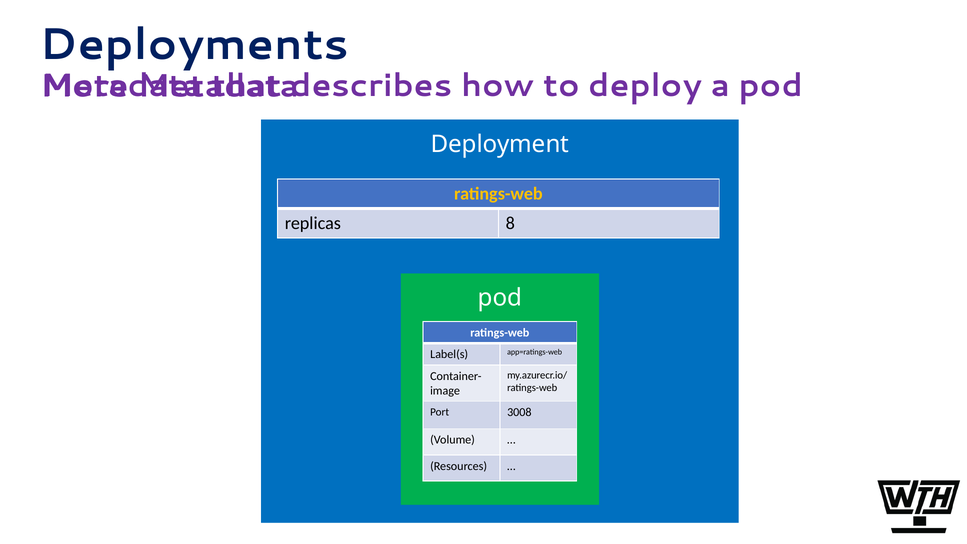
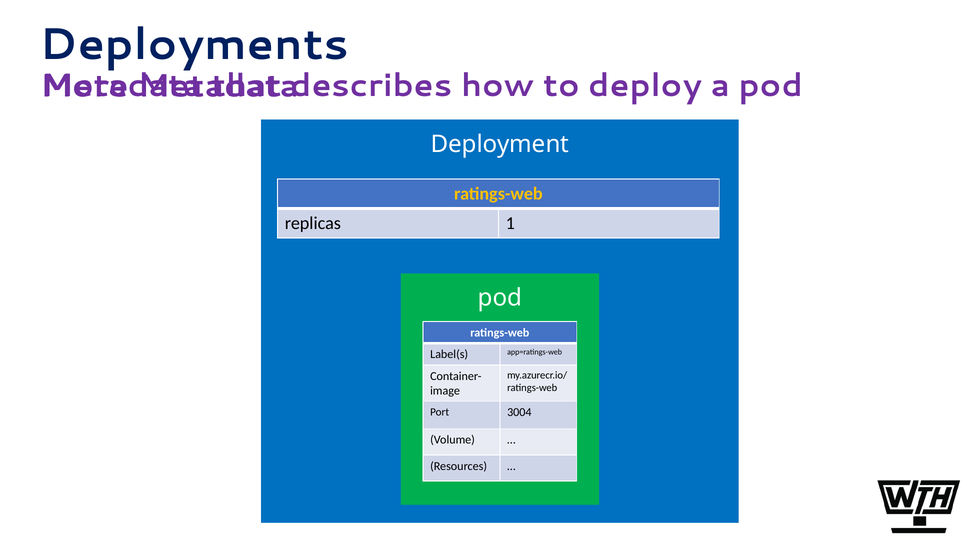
8: 8 -> 1 (510, 223)
3008: 3008 -> 3004 (519, 412)
